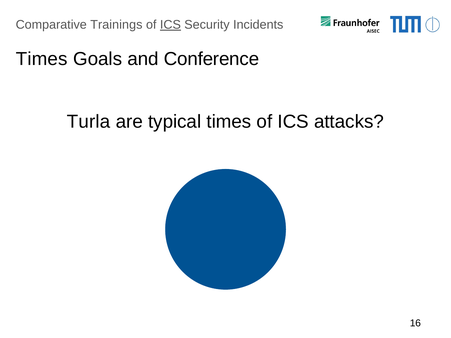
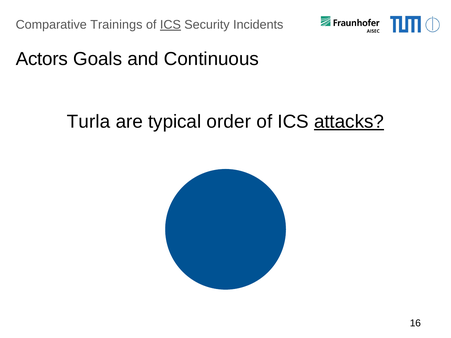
Times: Times -> Actors (42, 59)
Conference: Conference -> Continuous (211, 59)
typical times: times -> order (229, 122)
attacks underline: none -> present (349, 122)
